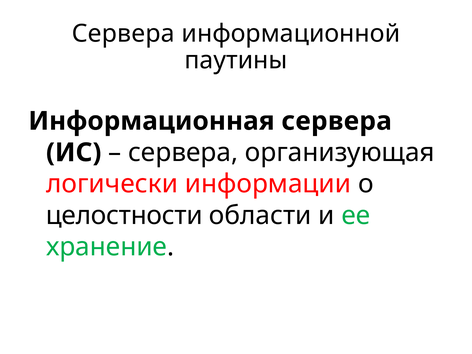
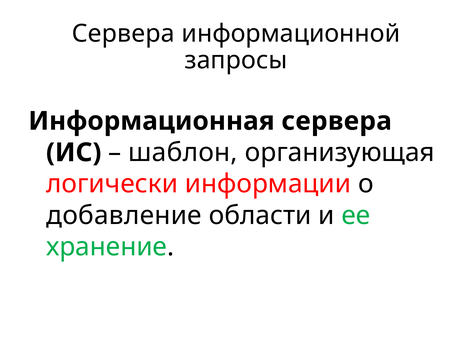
паутины: паутины -> запросы (236, 60)
сервера: сервера -> шаблон (183, 153)
целостности: целостности -> добавление (124, 215)
